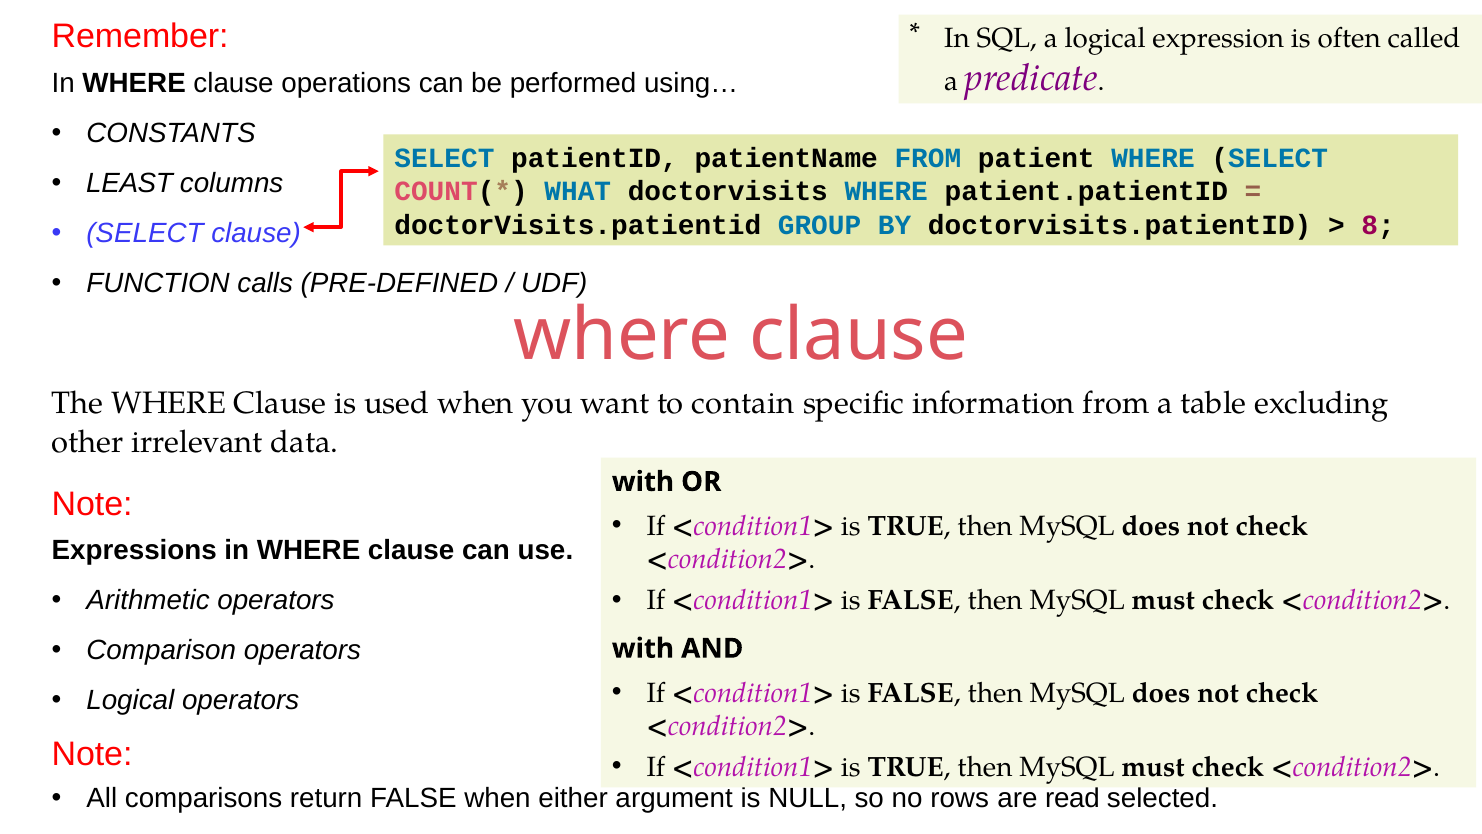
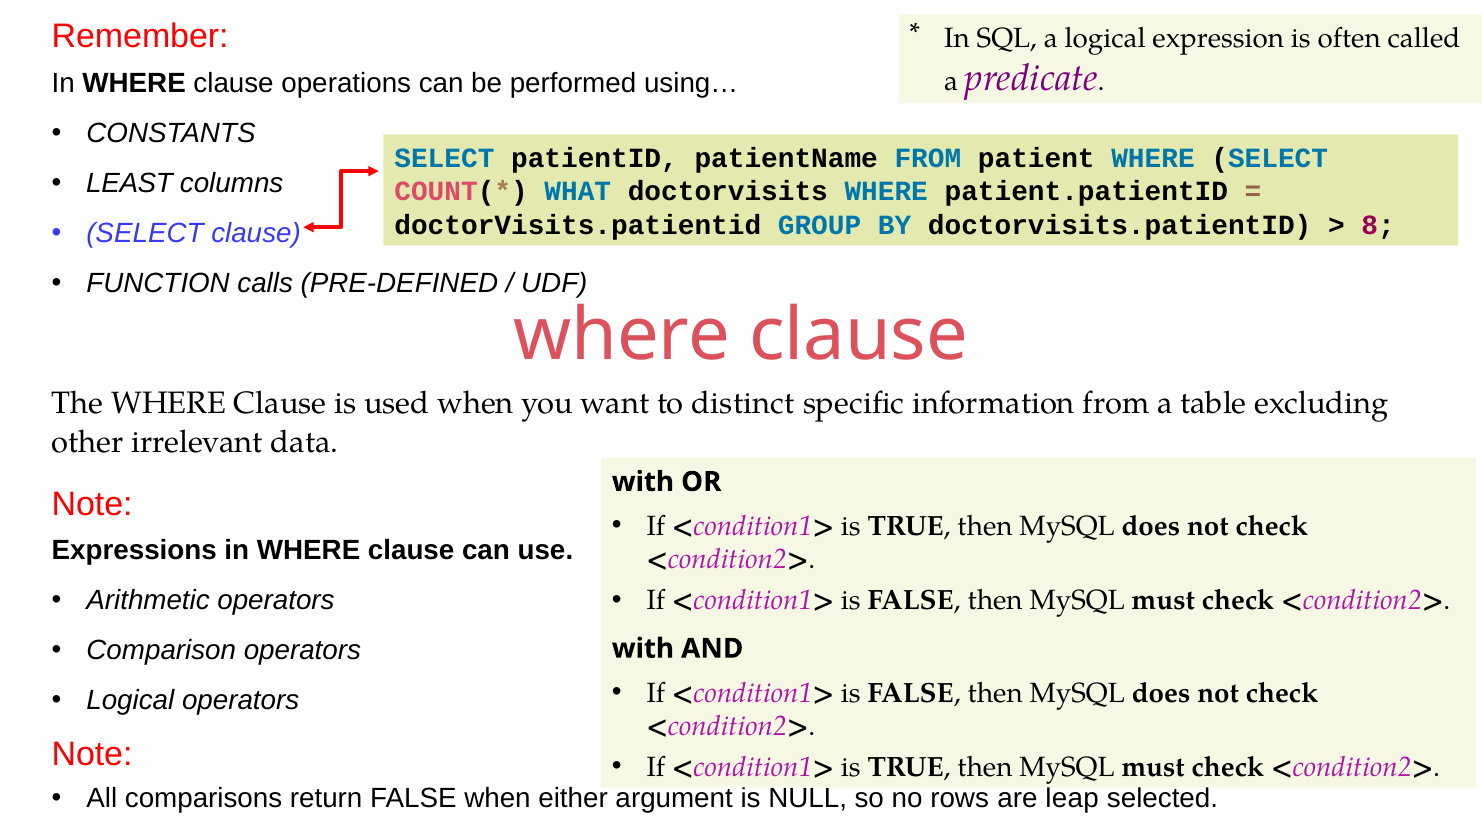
contain: contain -> distinct (743, 403)
read: read -> leap (1072, 798)
